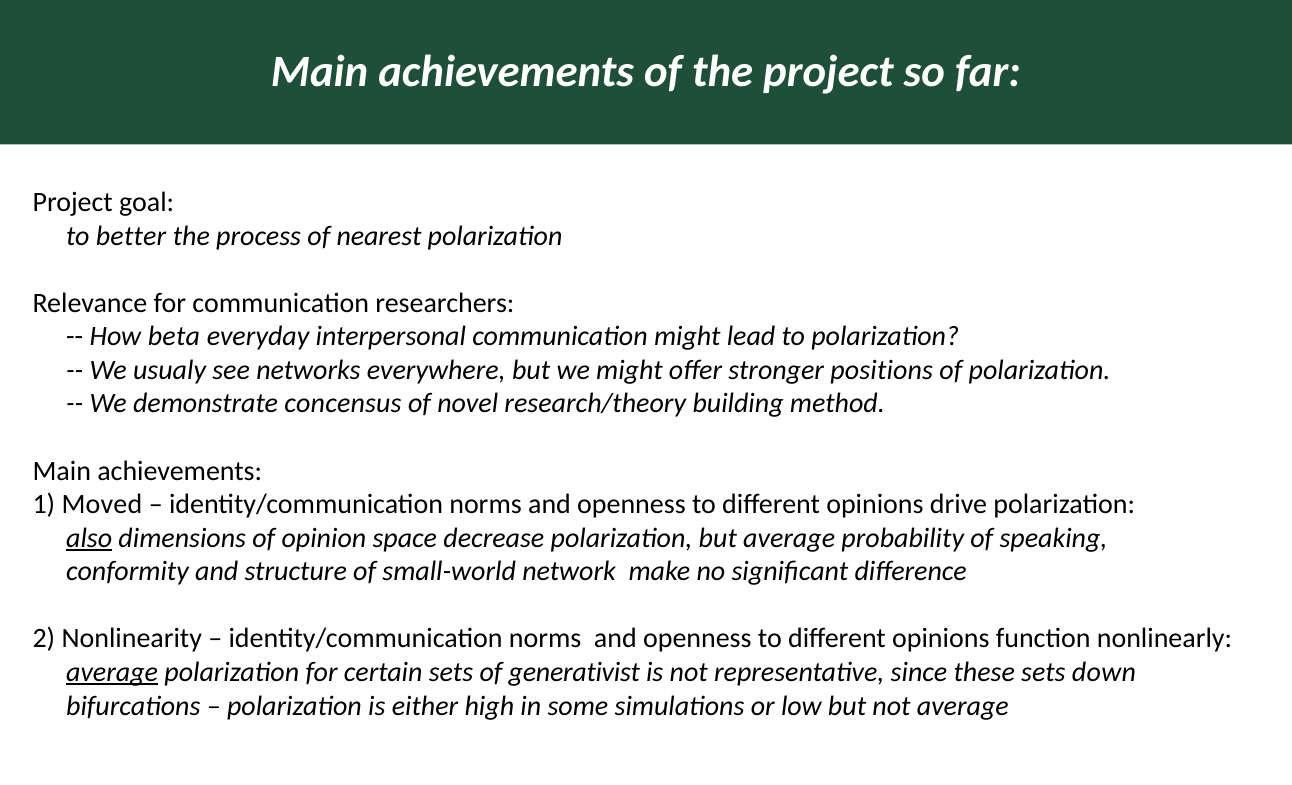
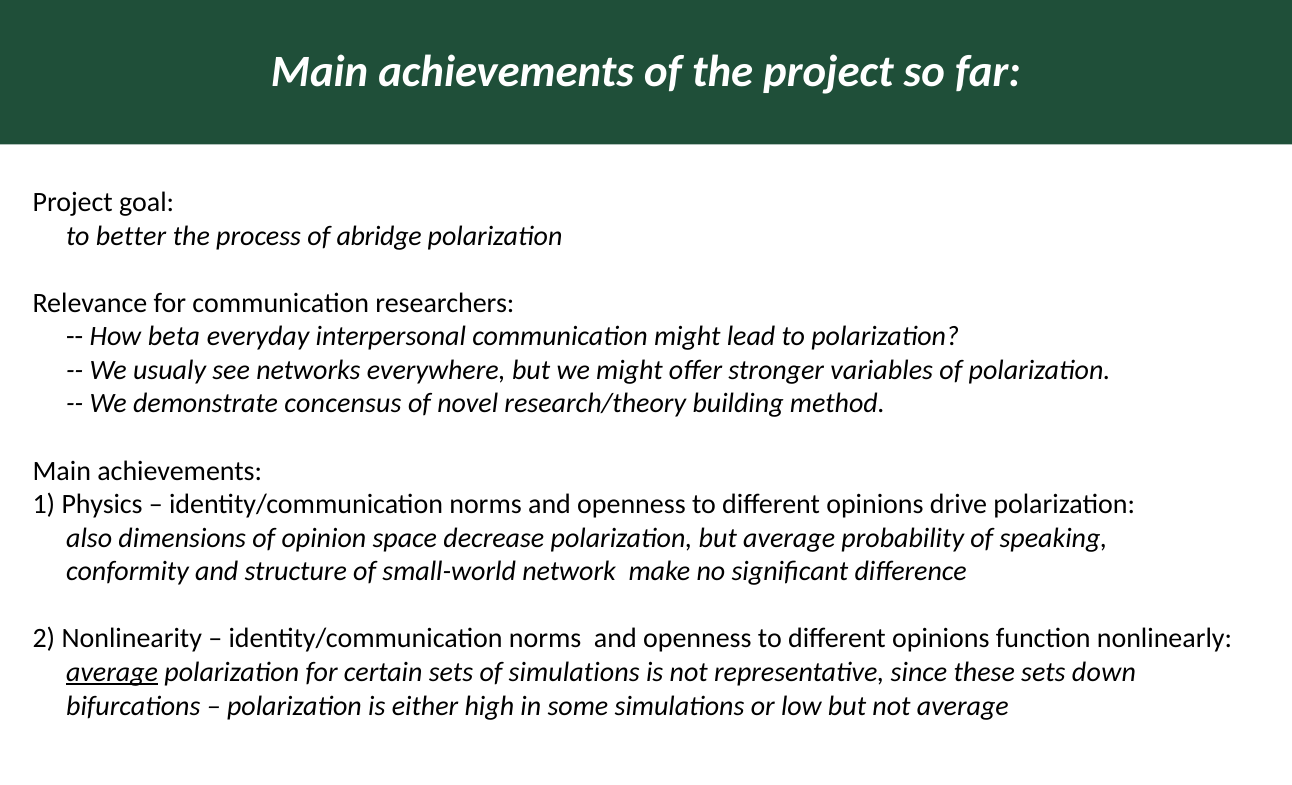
nearest: nearest -> abridge (379, 236)
positions: positions -> variables (882, 370)
Moved: Moved -> Physics (102, 505)
also underline: present -> none (89, 538)
of generativist: generativist -> simulations (574, 673)
